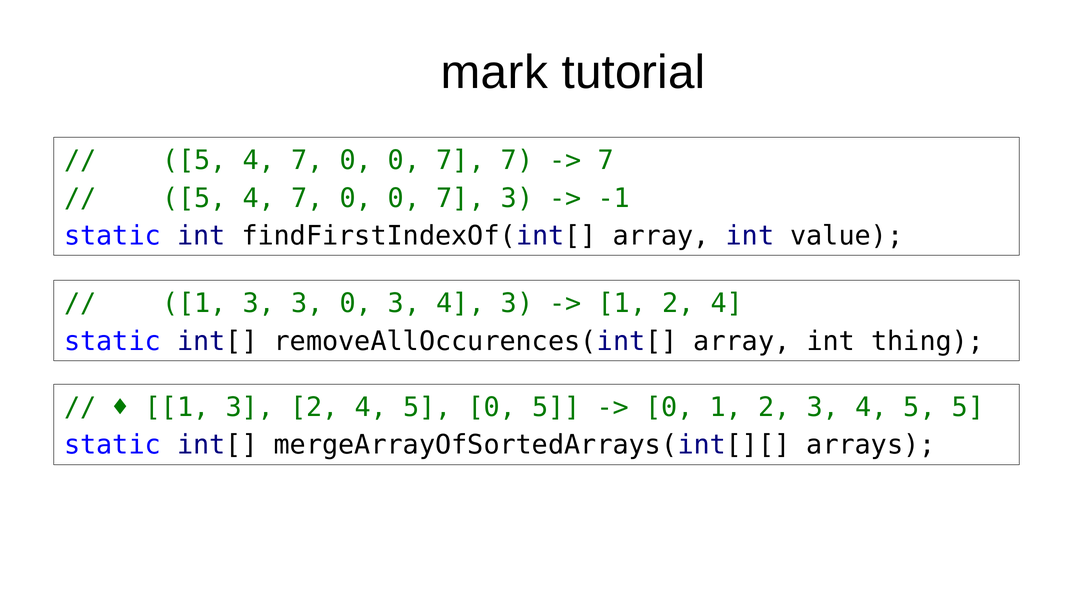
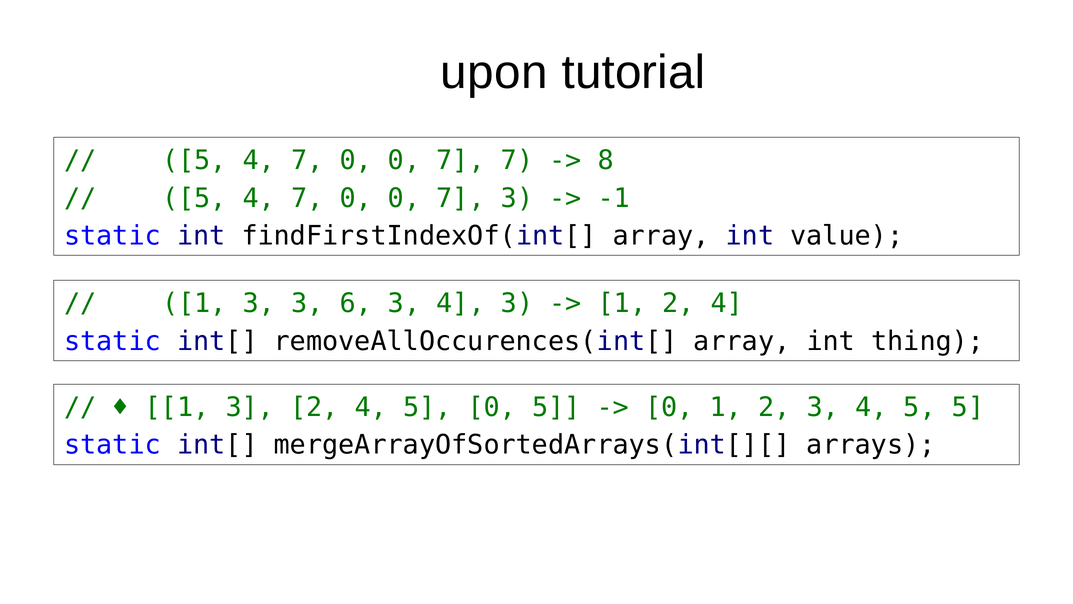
mark: mark -> upon (494, 72)
7: 7 -> 8 (606, 160)
3 0: 0 -> 6 (356, 303)
